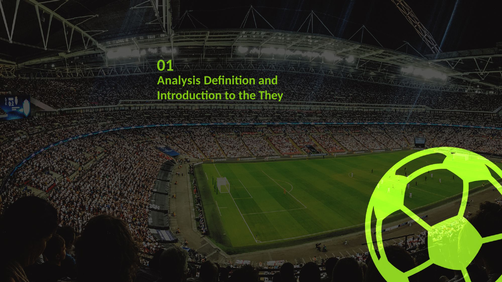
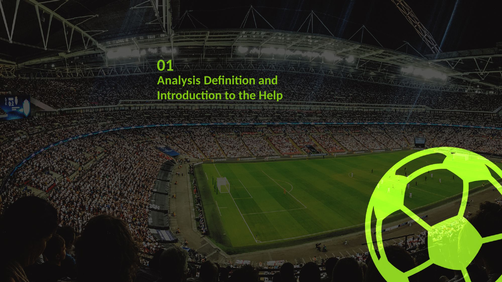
They: They -> Help (271, 95)
